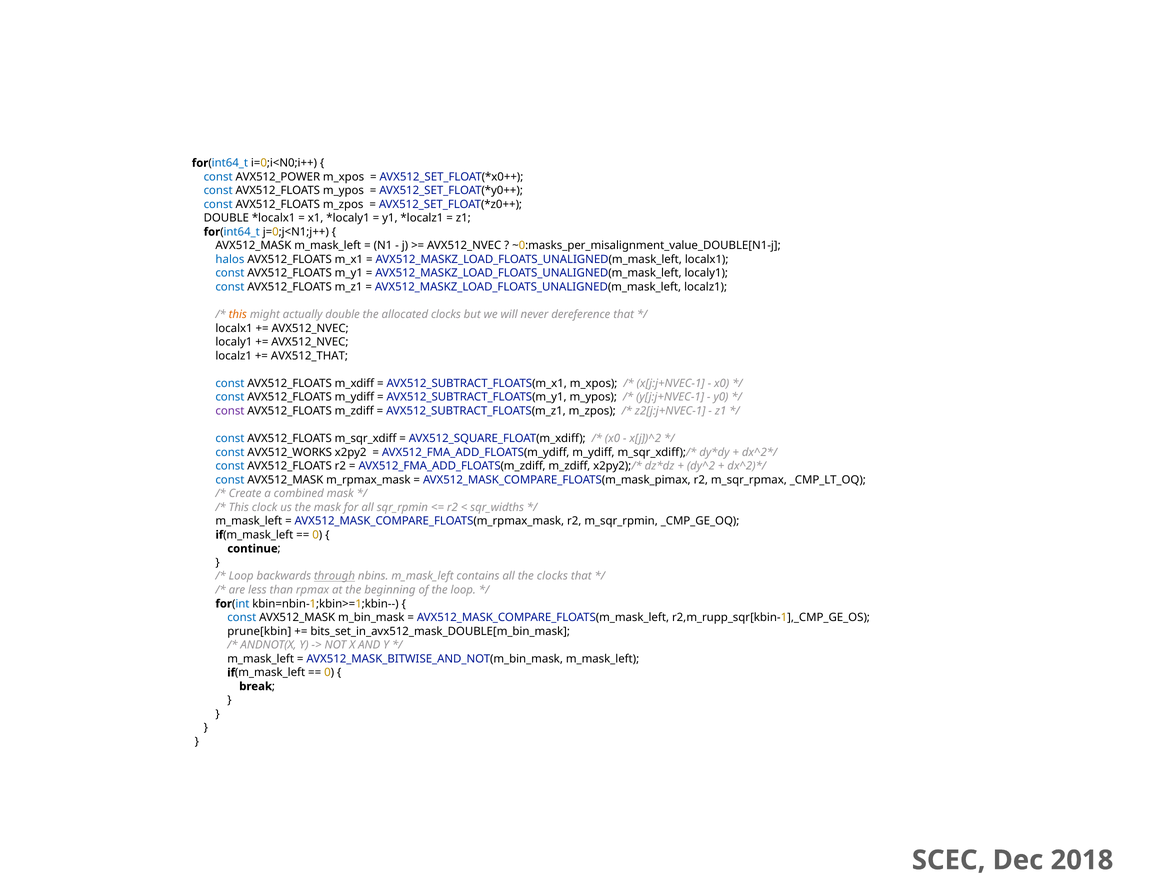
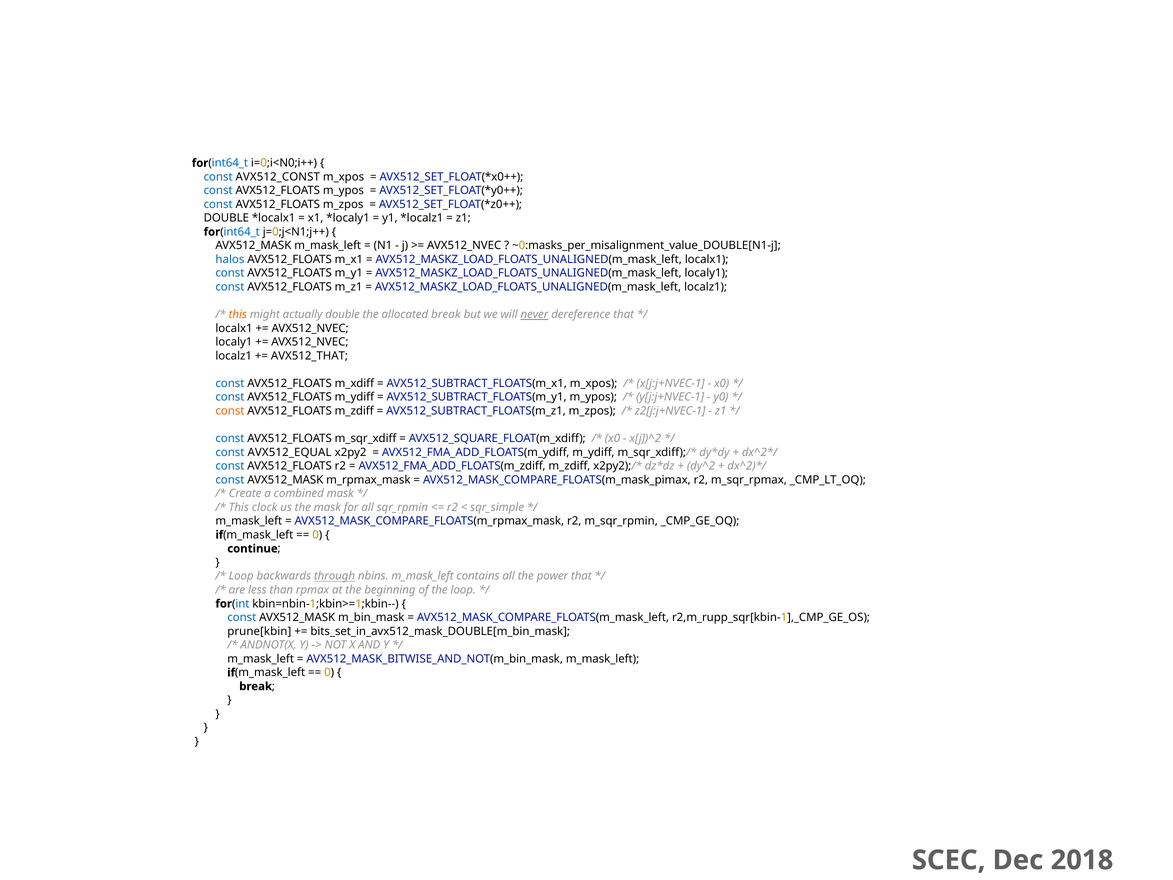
AVX512_POWER: AVX512_POWER -> AVX512_CONST (278, 177)
allocated clocks: clocks -> break (446, 314)
never underline: none -> present (534, 314)
const colour: purple -> orange (230, 411)
AVX512_WORKS: AVX512_WORKS -> AVX512_EQUAL (290, 452)
sqr_widths: sqr_widths -> sqr_simple (497, 507)
the clocks: clocks -> power (552, 576)
